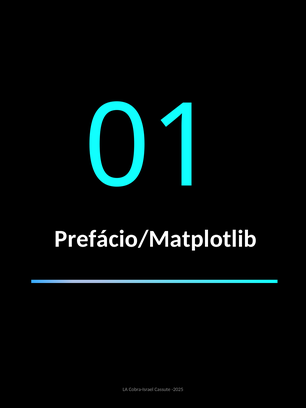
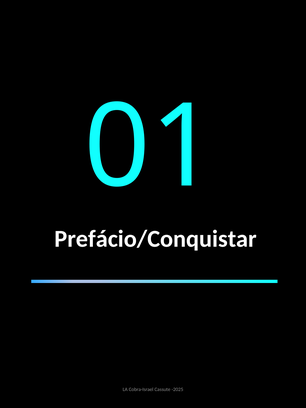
Prefácio/Matplotlib: Prefácio/Matplotlib -> Prefácio/Conquistar (156, 239)
